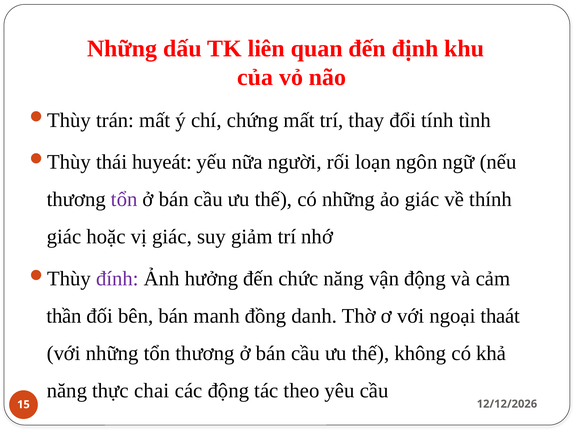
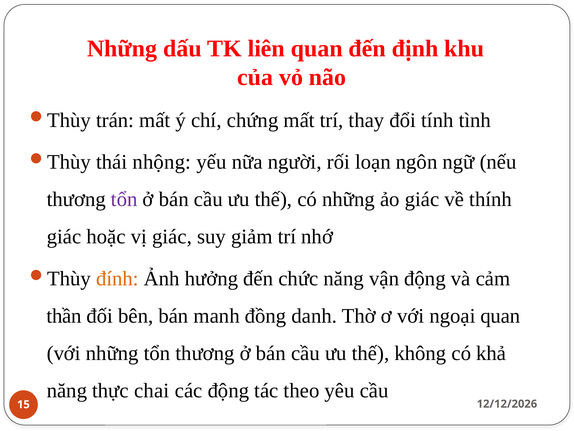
huyeát: huyeát -> nhộng (162, 162)
đính colour: purple -> orange (117, 278)
ngoại thaát: thaát -> quan (500, 316)
